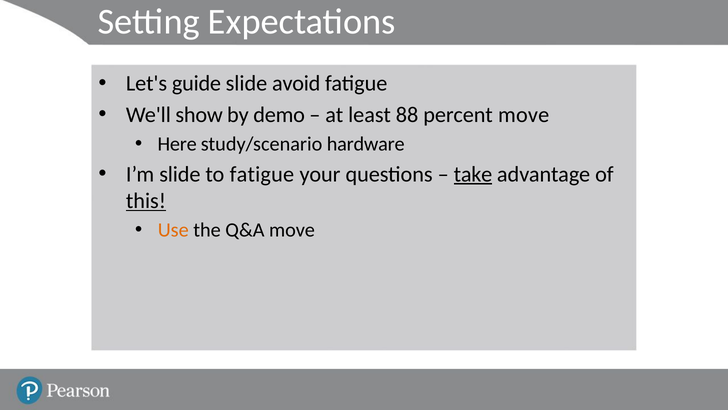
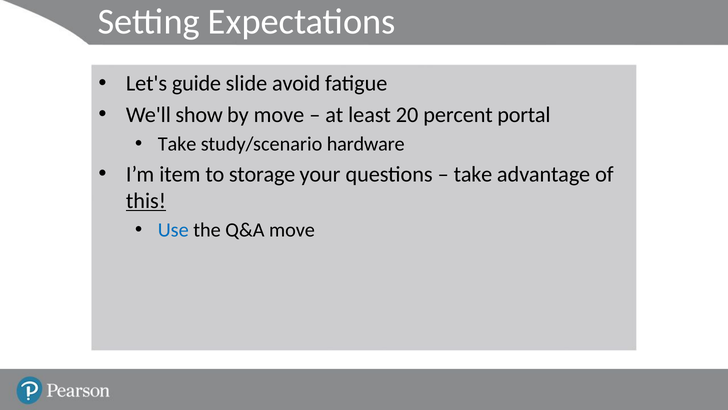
by demo: demo -> move (279, 115)
88: 88 -> 20 (407, 115)
percent move: move -> portal (524, 115)
Here: Here -> Take (177, 144)
I’m slide: slide -> item (180, 174)
to fatigue: fatigue -> storage (262, 174)
take underline: present -> none (473, 174)
Use colour: orange -> blue (173, 230)
